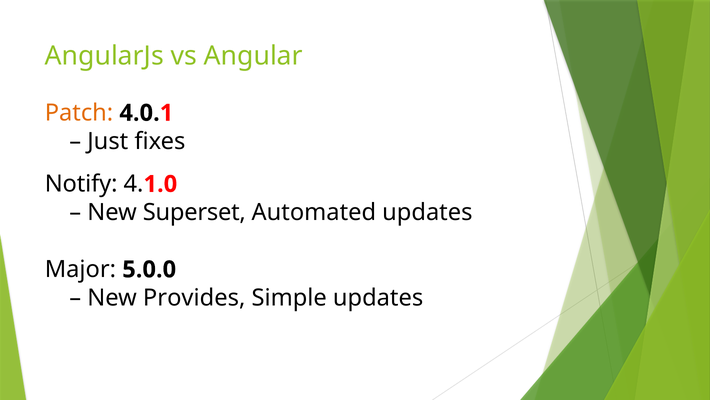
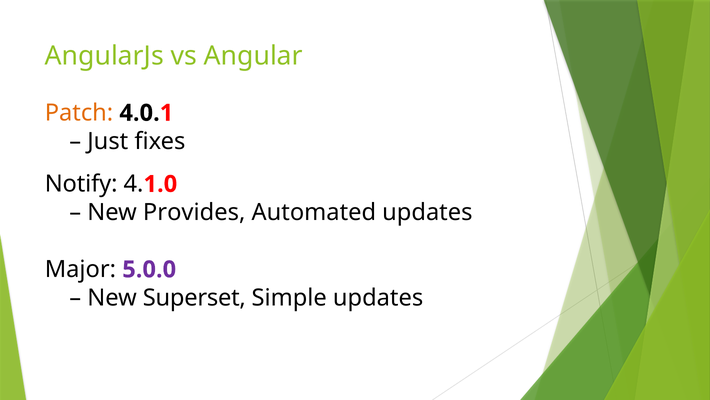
Superset: Superset -> Provides (194, 212)
5.0.0 colour: black -> purple (149, 269)
Provides: Provides -> Superset (194, 298)
